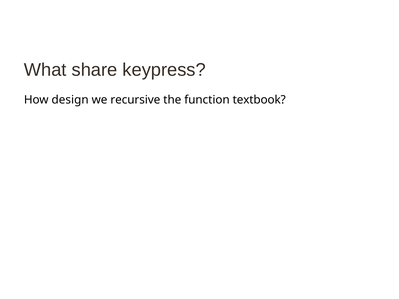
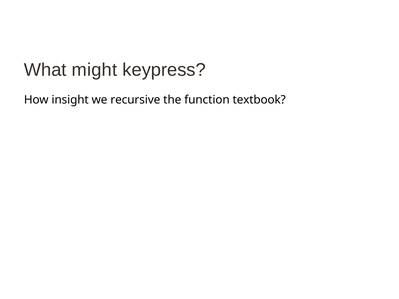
share: share -> might (94, 70)
design: design -> insight (70, 100)
